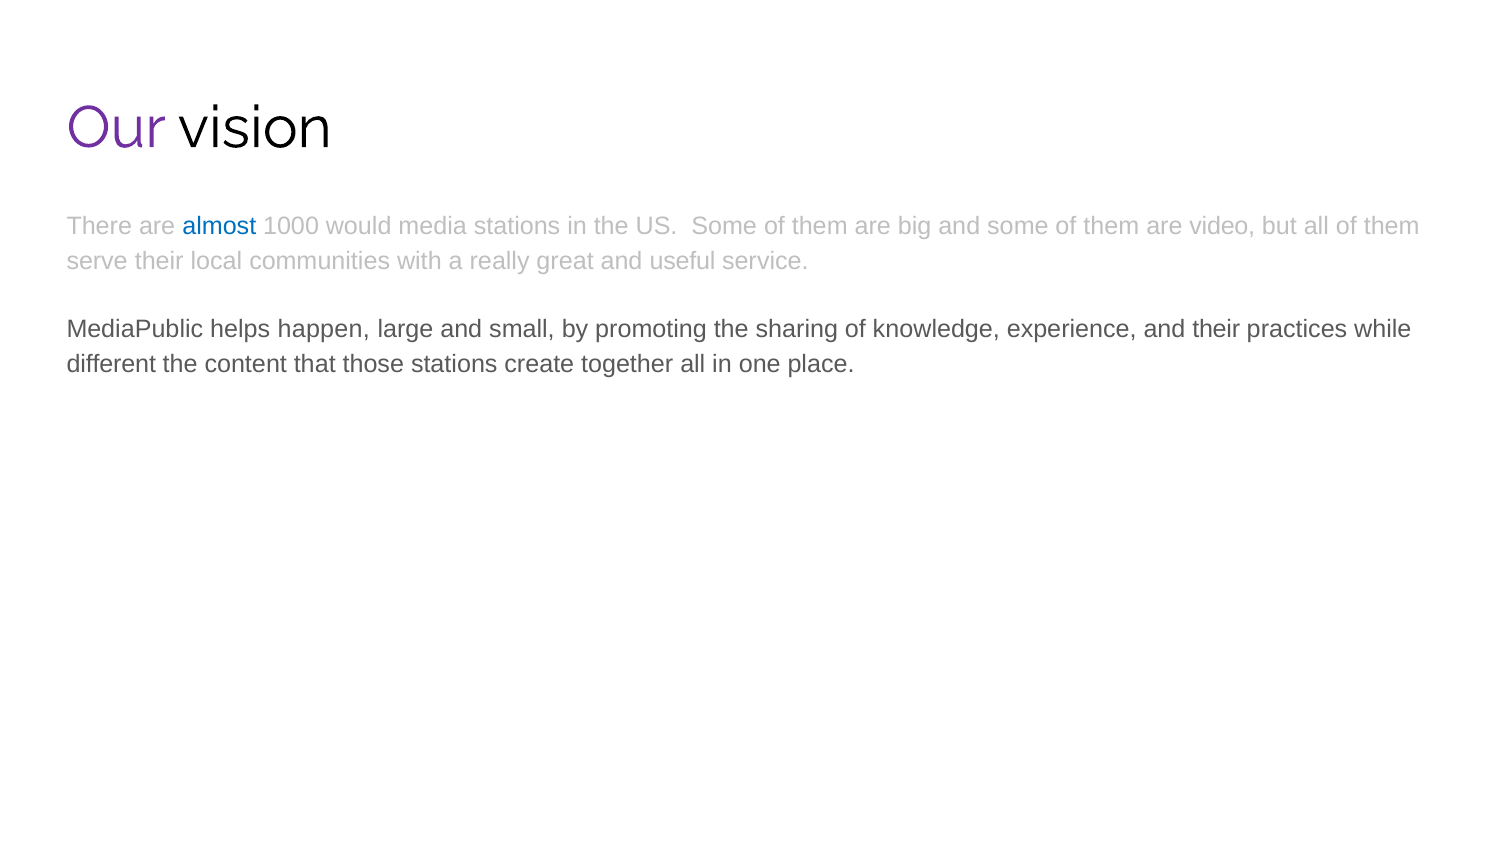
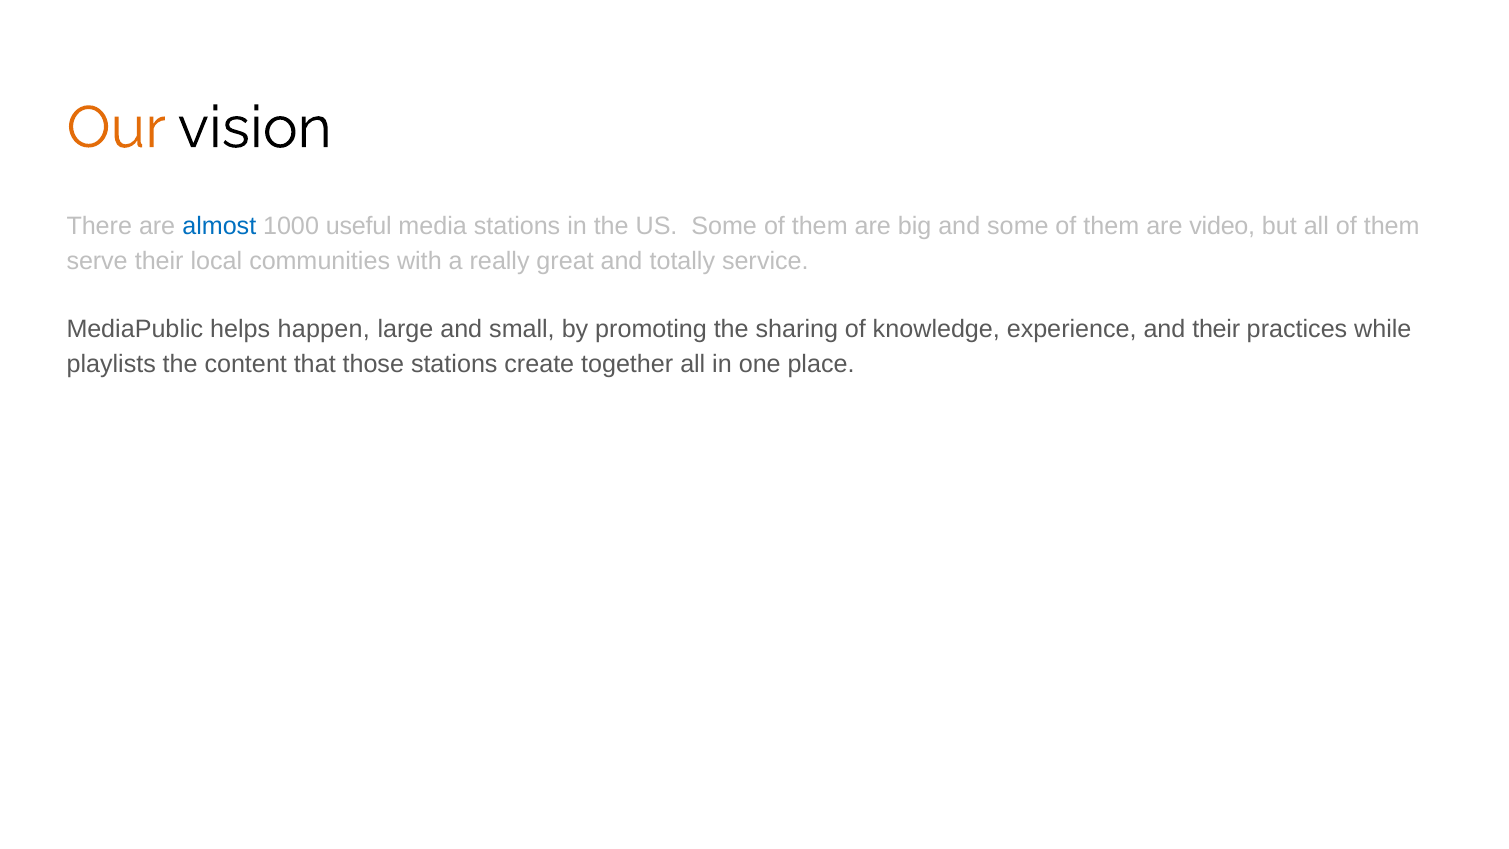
Our colour: purple -> orange (116, 128)
would: would -> useful (359, 227)
useful: useful -> totally (682, 261)
different: different -> playlists (111, 364)
